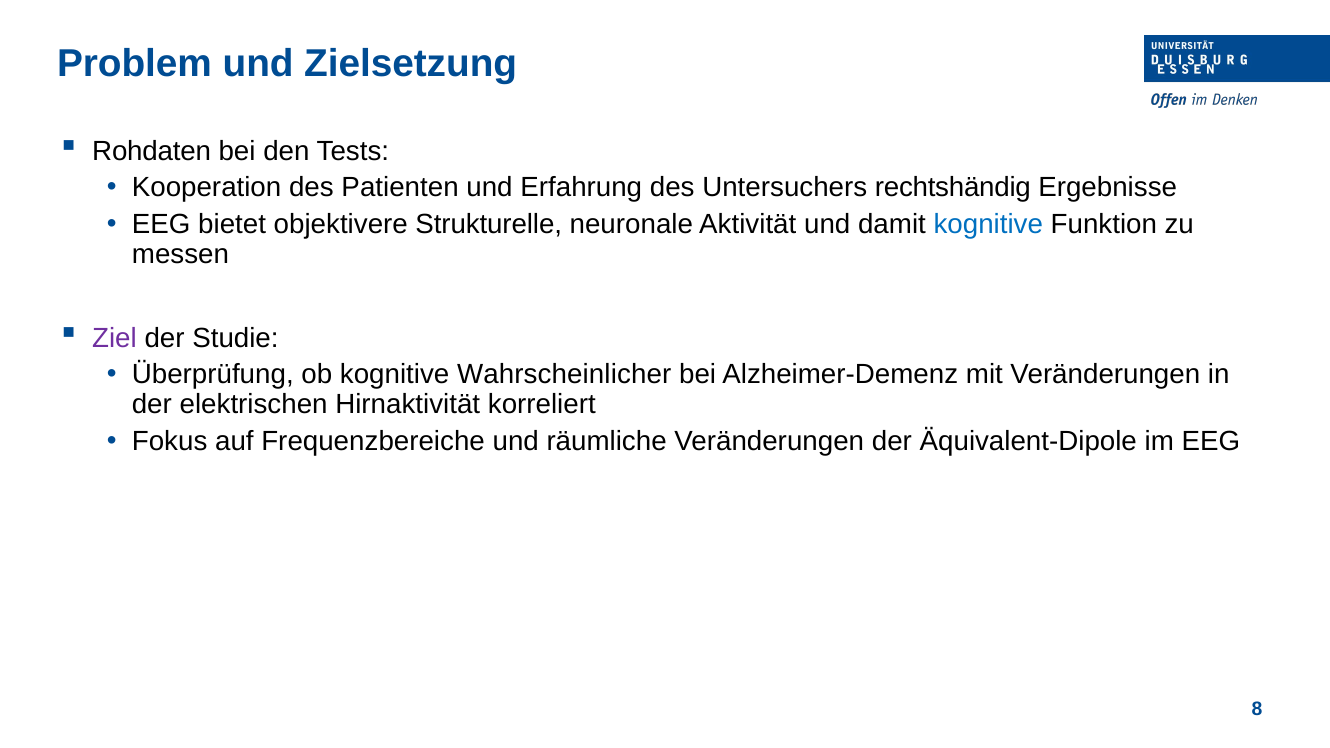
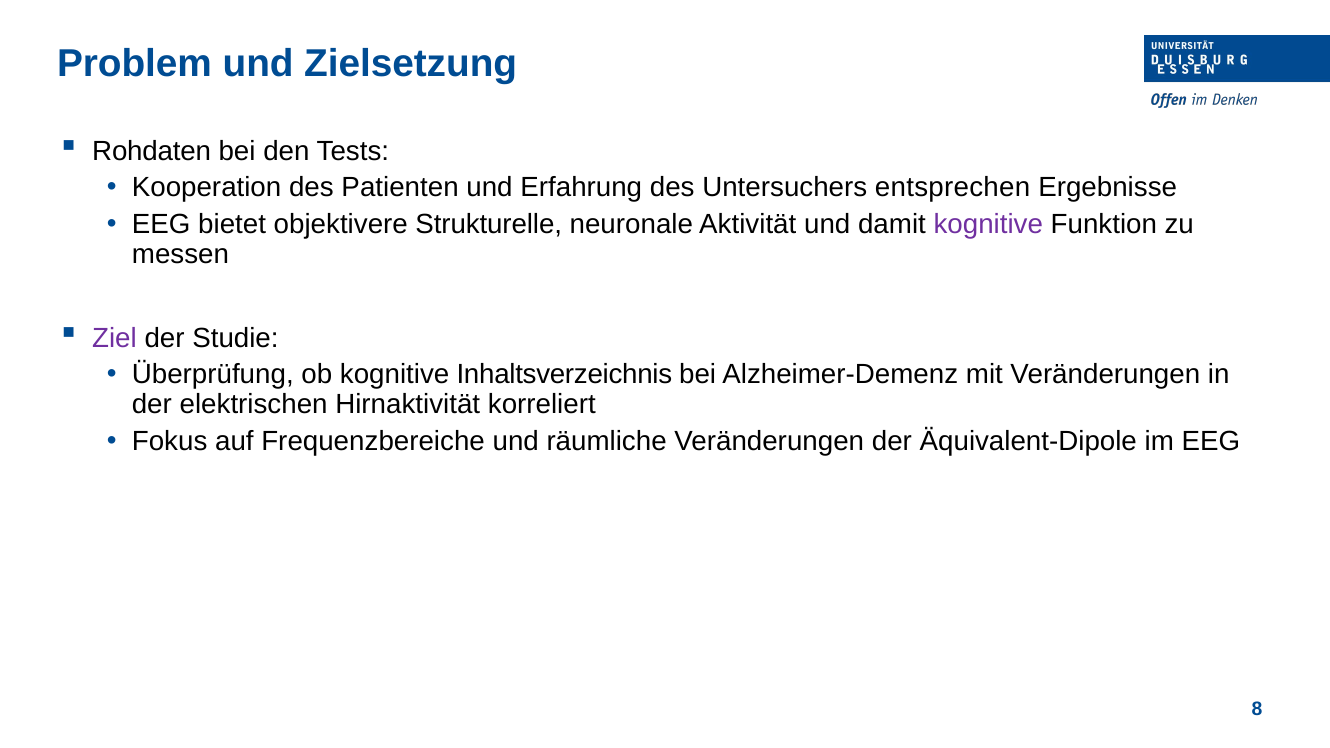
rechtshändig: rechtshändig -> entsprechen (953, 188)
kognitive colour: blue -> purple (988, 225)
Wahrscheinlicher: Wahrscheinlicher -> Inhaltsverzeichnis (564, 375)
